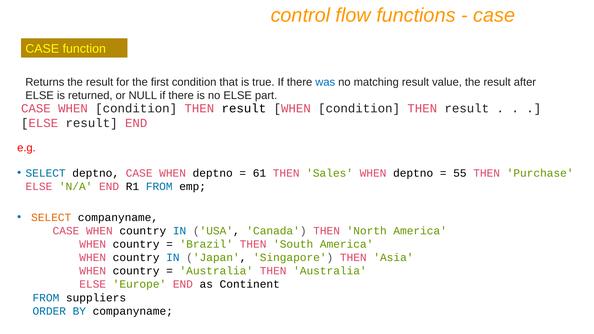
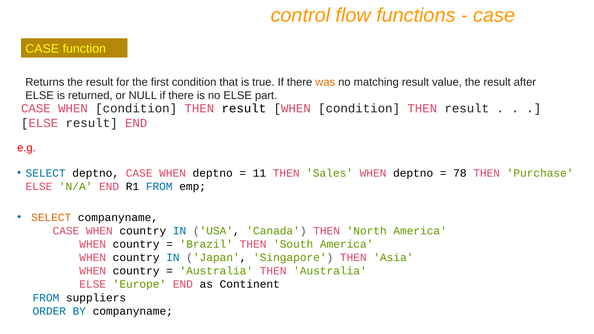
was colour: blue -> orange (325, 82)
61: 61 -> 11 (259, 173)
55: 55 -> 78 (460, 173)
